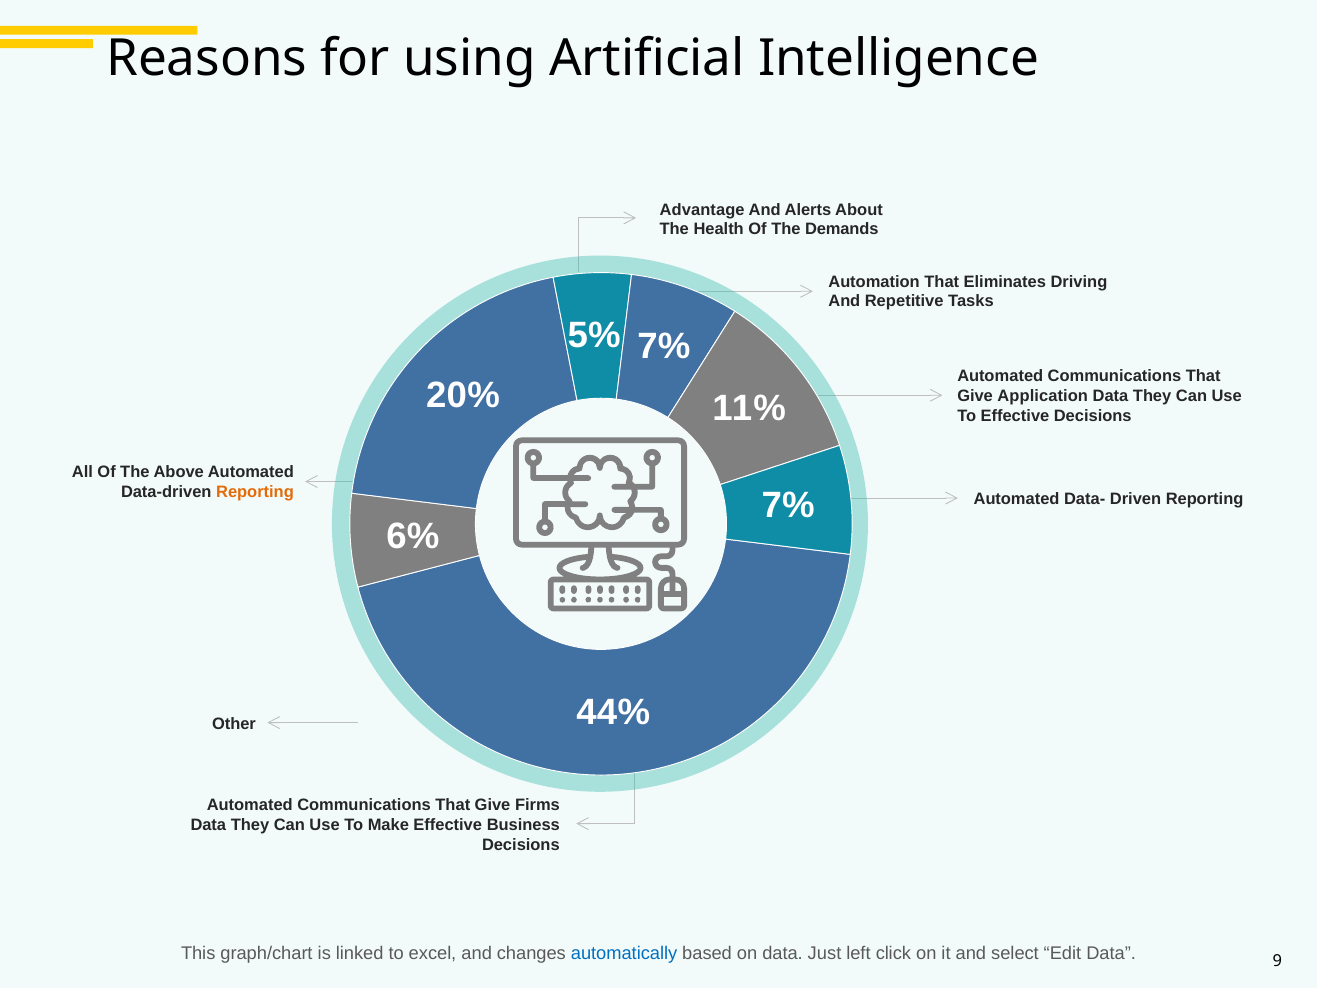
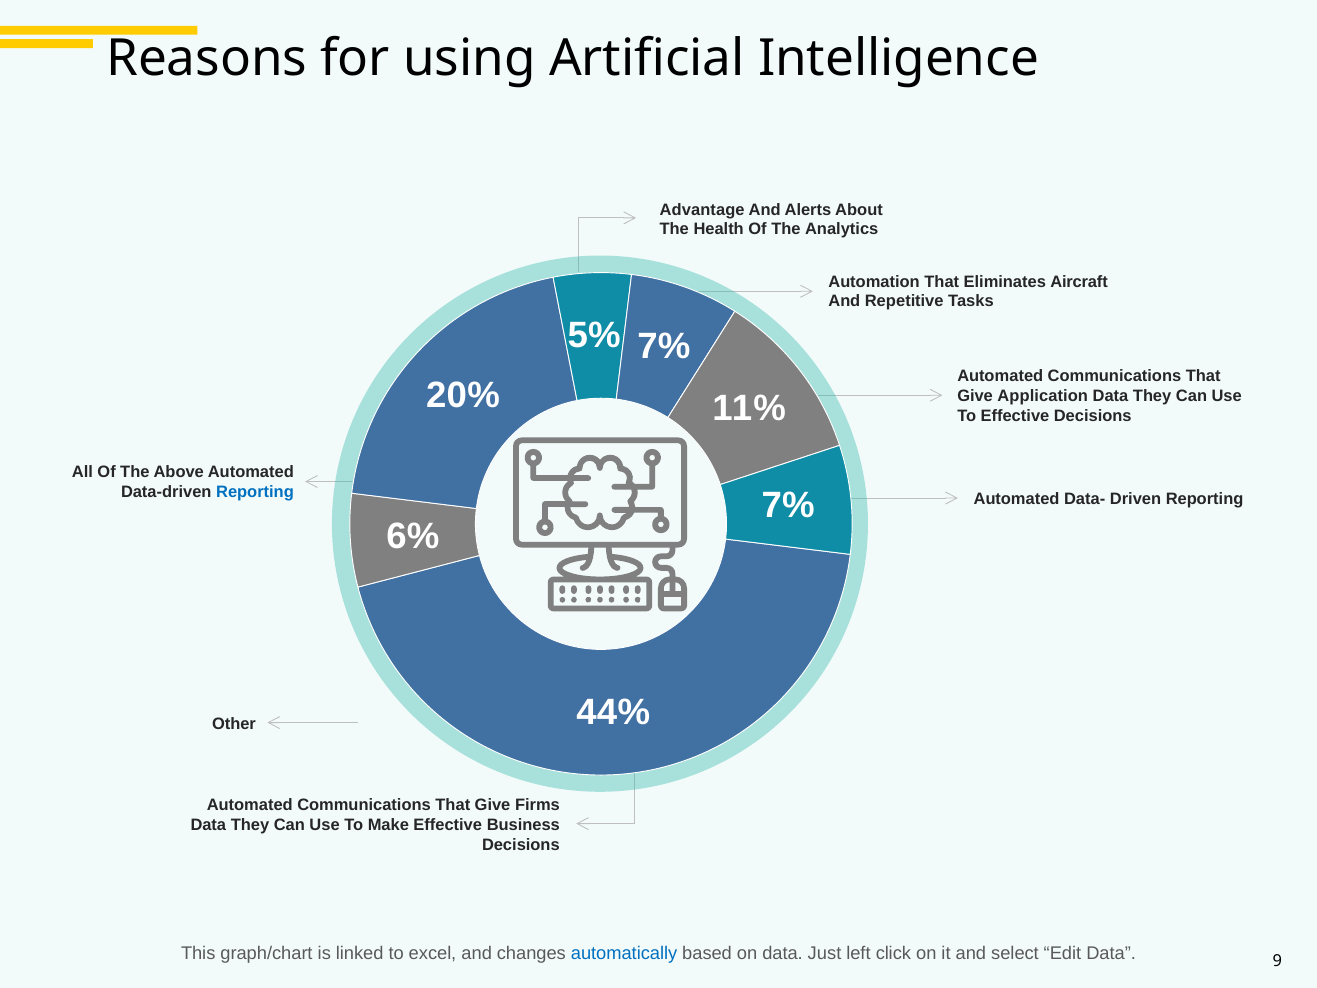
Demands: Demands -> Analytics (842, 229)
Driving: Driving -> Aircraft (1079, 282)
Reporting colour: orange -> blue (255, 492)
